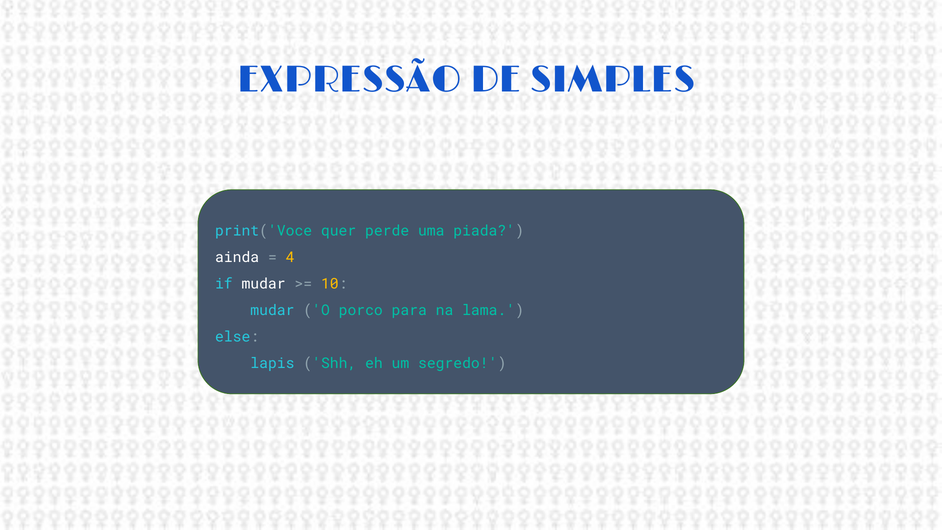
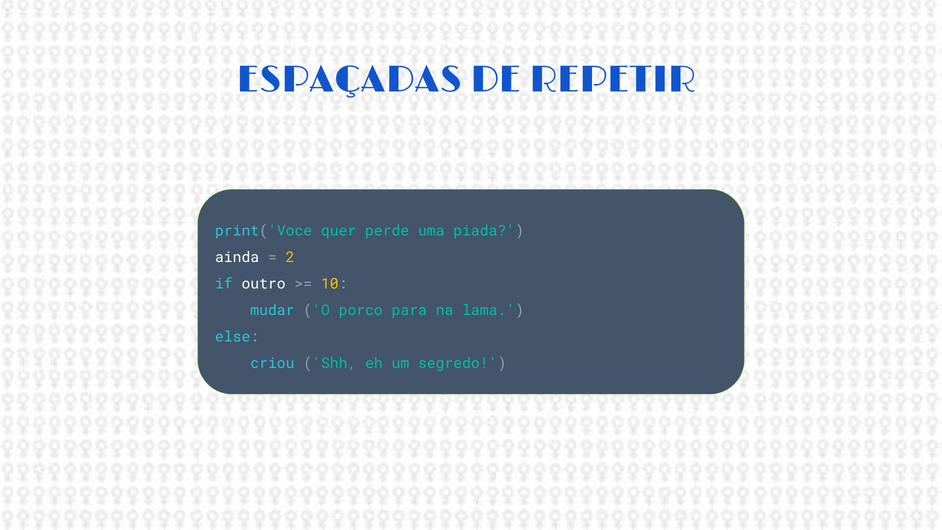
EXPRESSÃO: EXPRESSÃO -> ESPAÇADAS (350, 79)
SIMPLES: SIMPLES -> REPETIR (613, 79)
4: 4 -> 2 (290, 257)
if mudar: mudar -> outro (264, 284)
lapis: lapis -> criou (272, 363)
